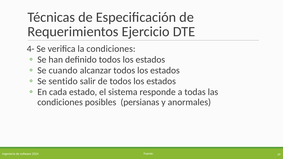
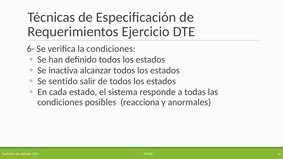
4-: 4- -> 6- (31, 49)
cuando: cuando -> inactiva (63, 71)
persianas: persianas -> reacciona (140, 102)
